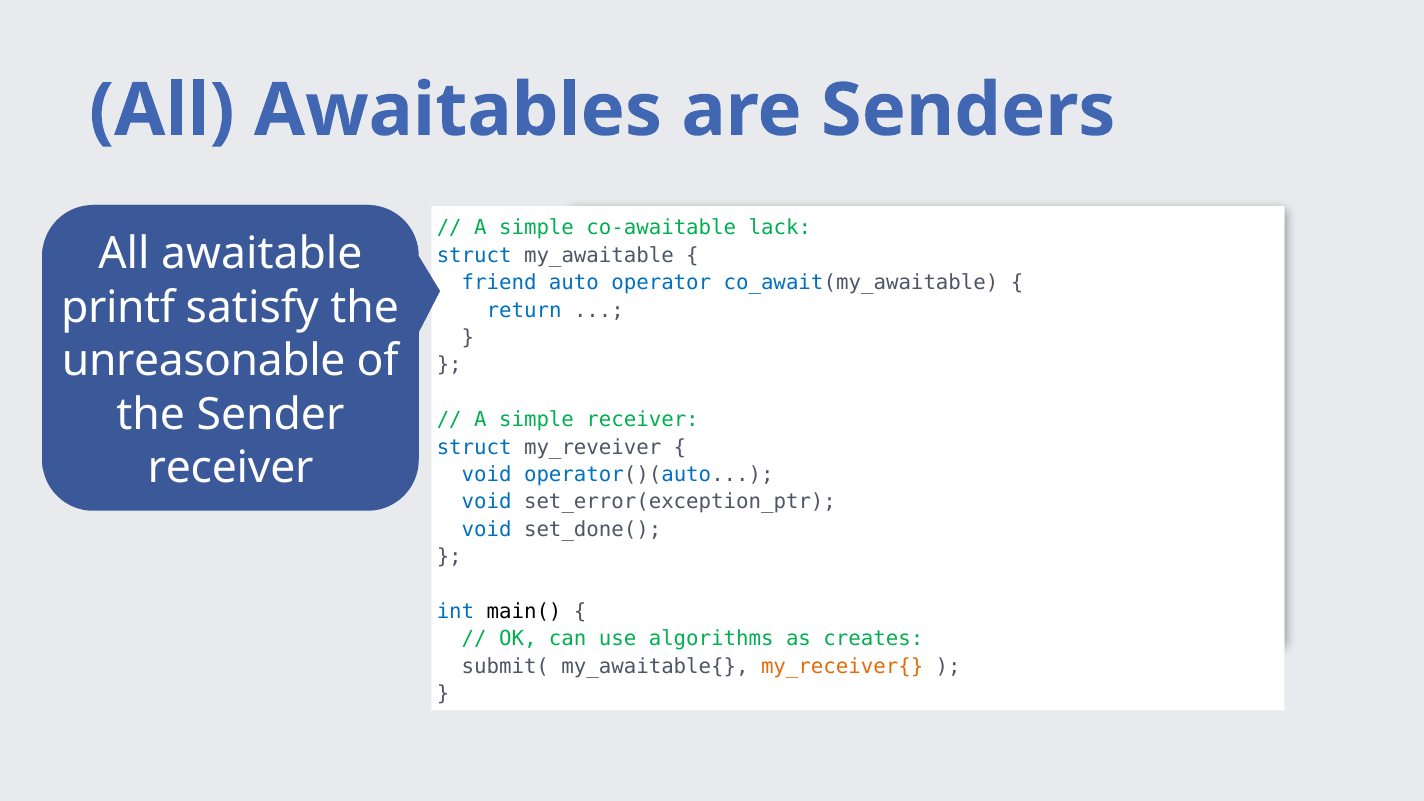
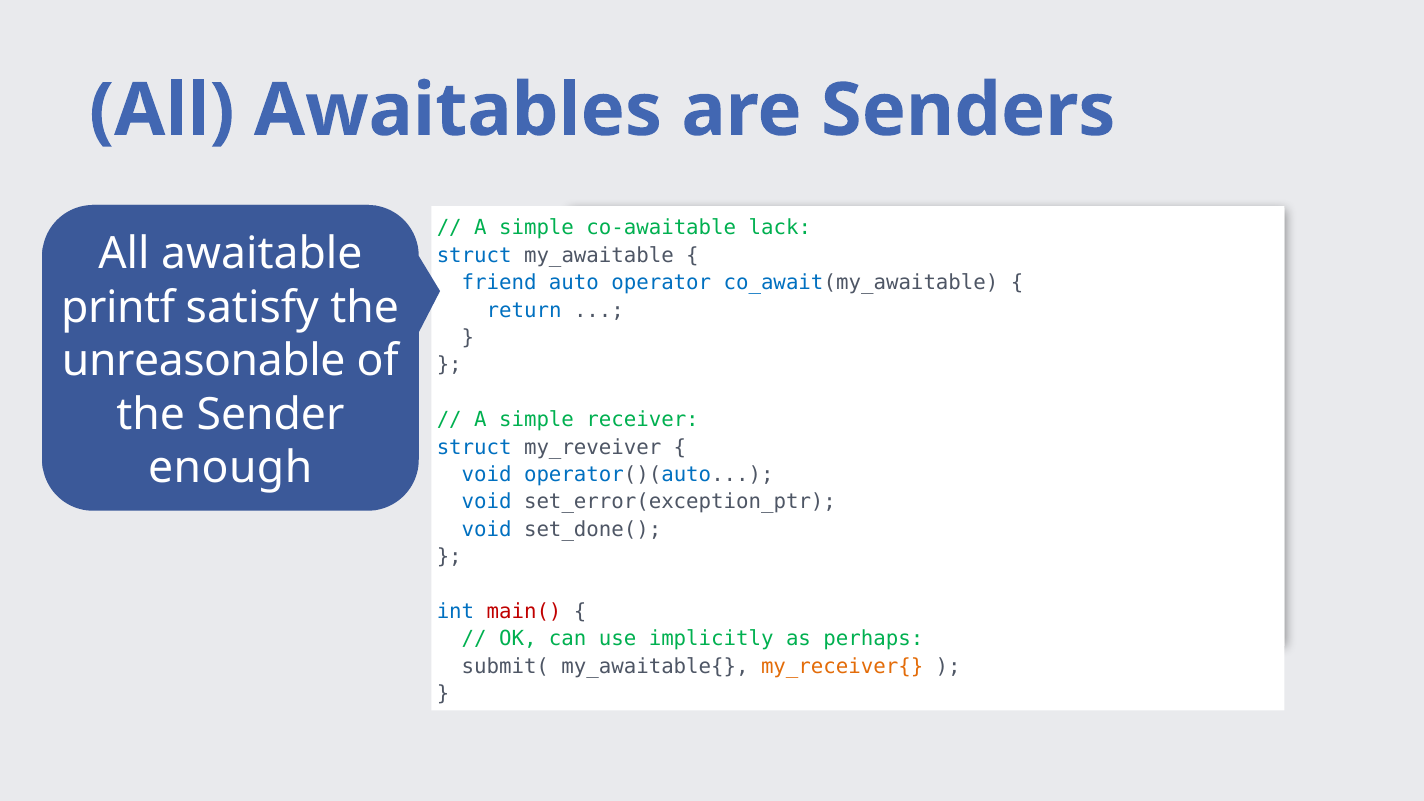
receiver: receiver -> enough (230, 468)
main( colour: black -> red (524, 612)
algorithms: algorithms -> implicitly (711, 639)
creates: creates -> perhaps (873, 639)
